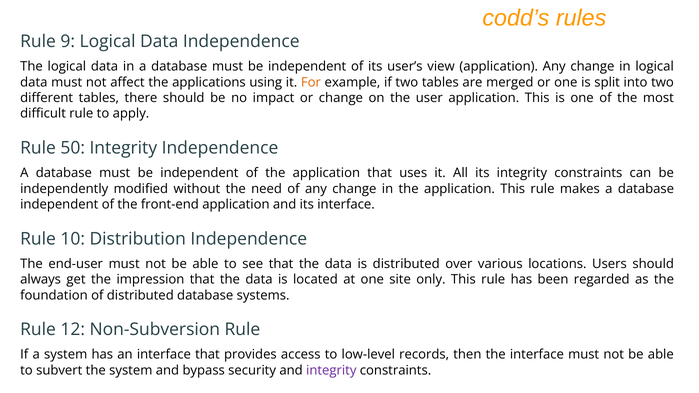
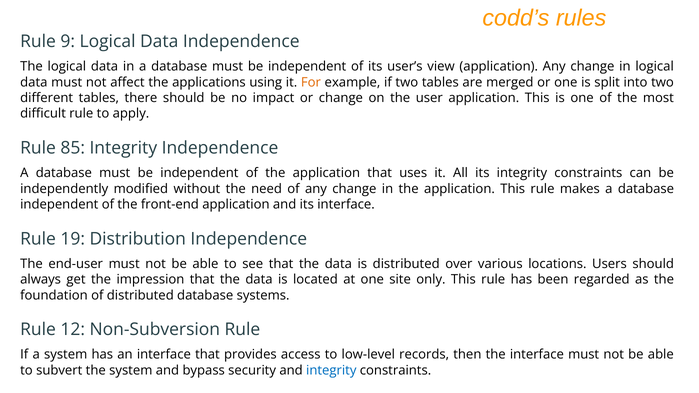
50: 50 -> 85 (73, 148)
10: 10 -> 19 (73, 239)
integrity colour: purple -> blue (331, 371)
